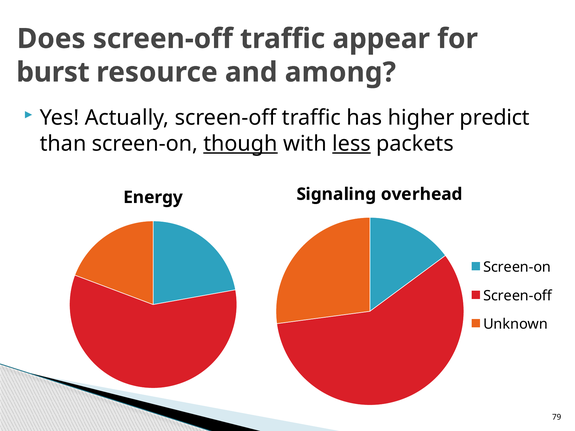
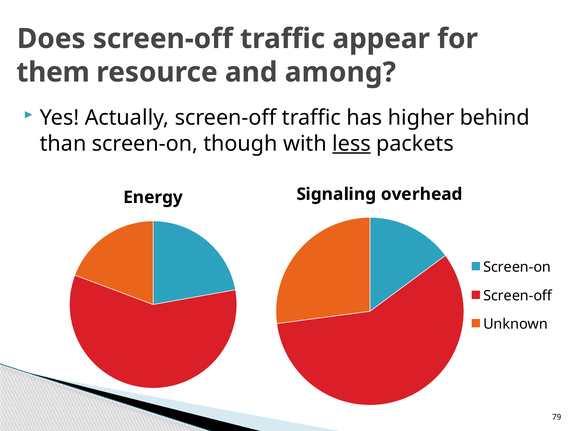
burst: burst -> them (53, 72)
predict: predict -> behind (495, 118)
though underline: present -> none (240, 144)
